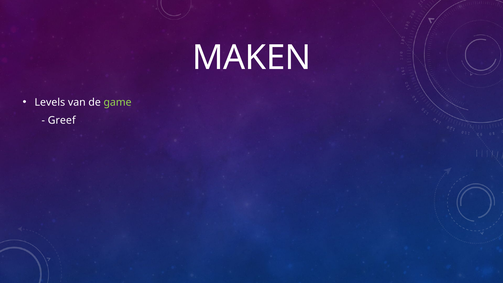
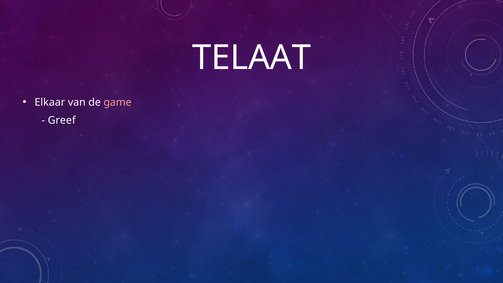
MAKEN: MAKEN -> TELAAT (252, 58)
Levels: Levels -> Elkaar (50, 102)
game colour: light green -> pink (118, 102)
